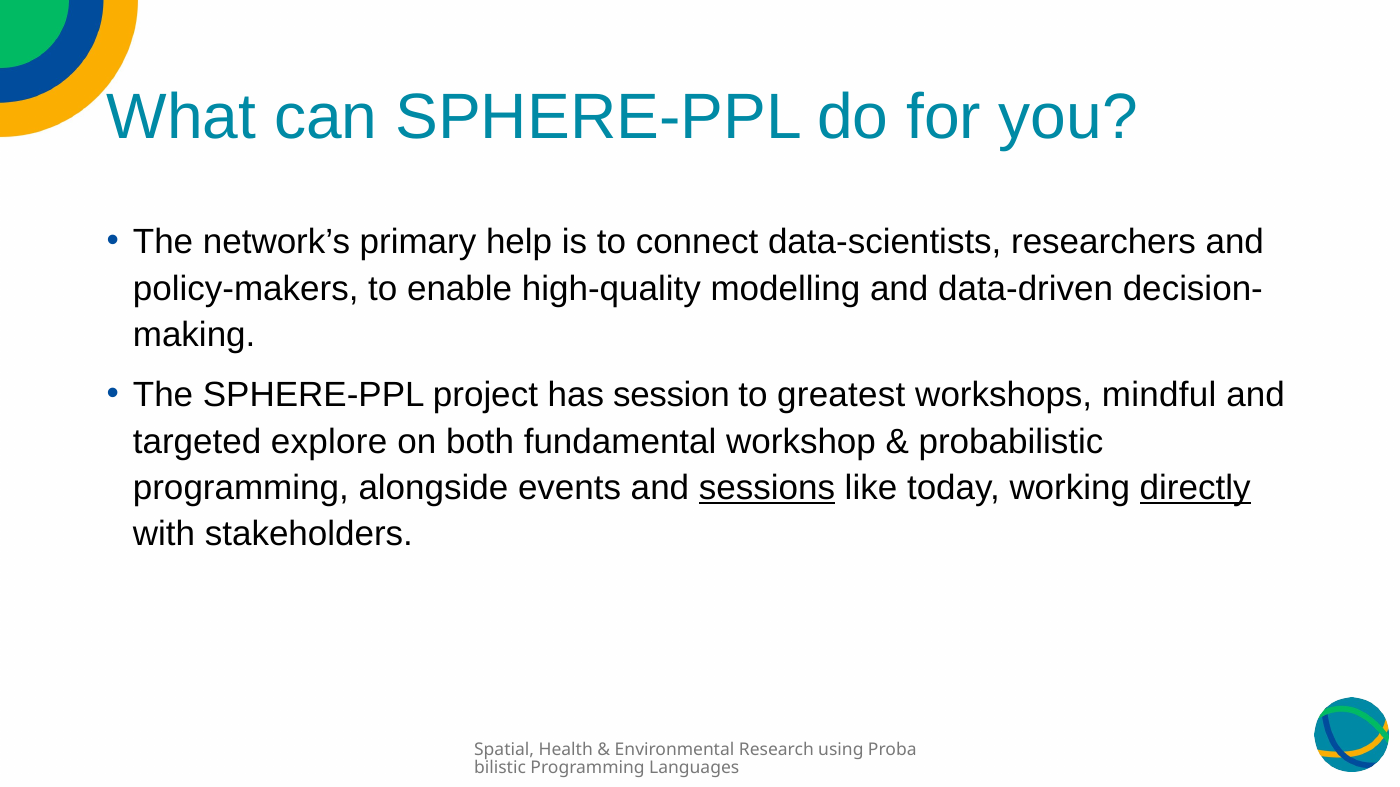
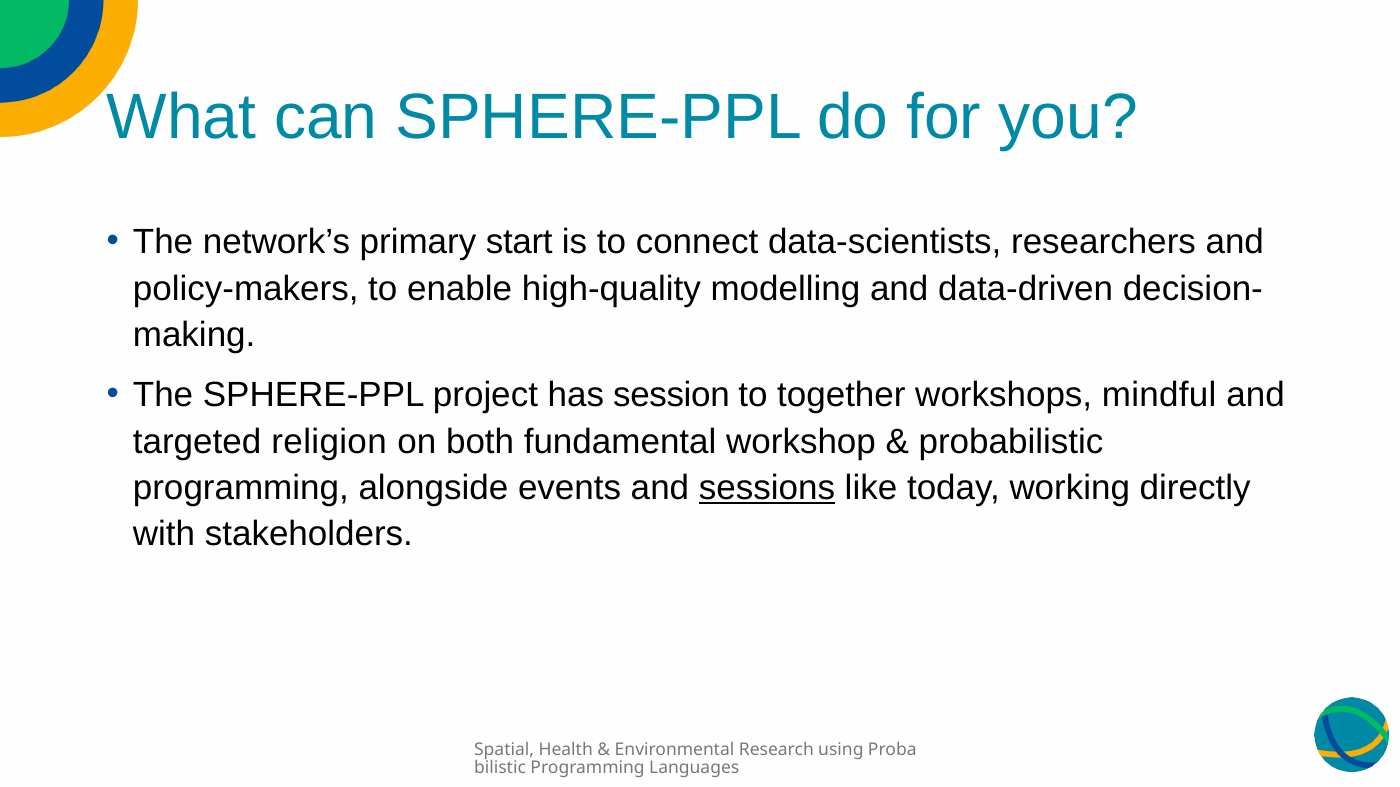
help: help -> start (519, 243)
greatest: greatest -> together (841, 396)
explore: explore -> religion (329, 442)
directly underline: present -> none (1195, 488)
